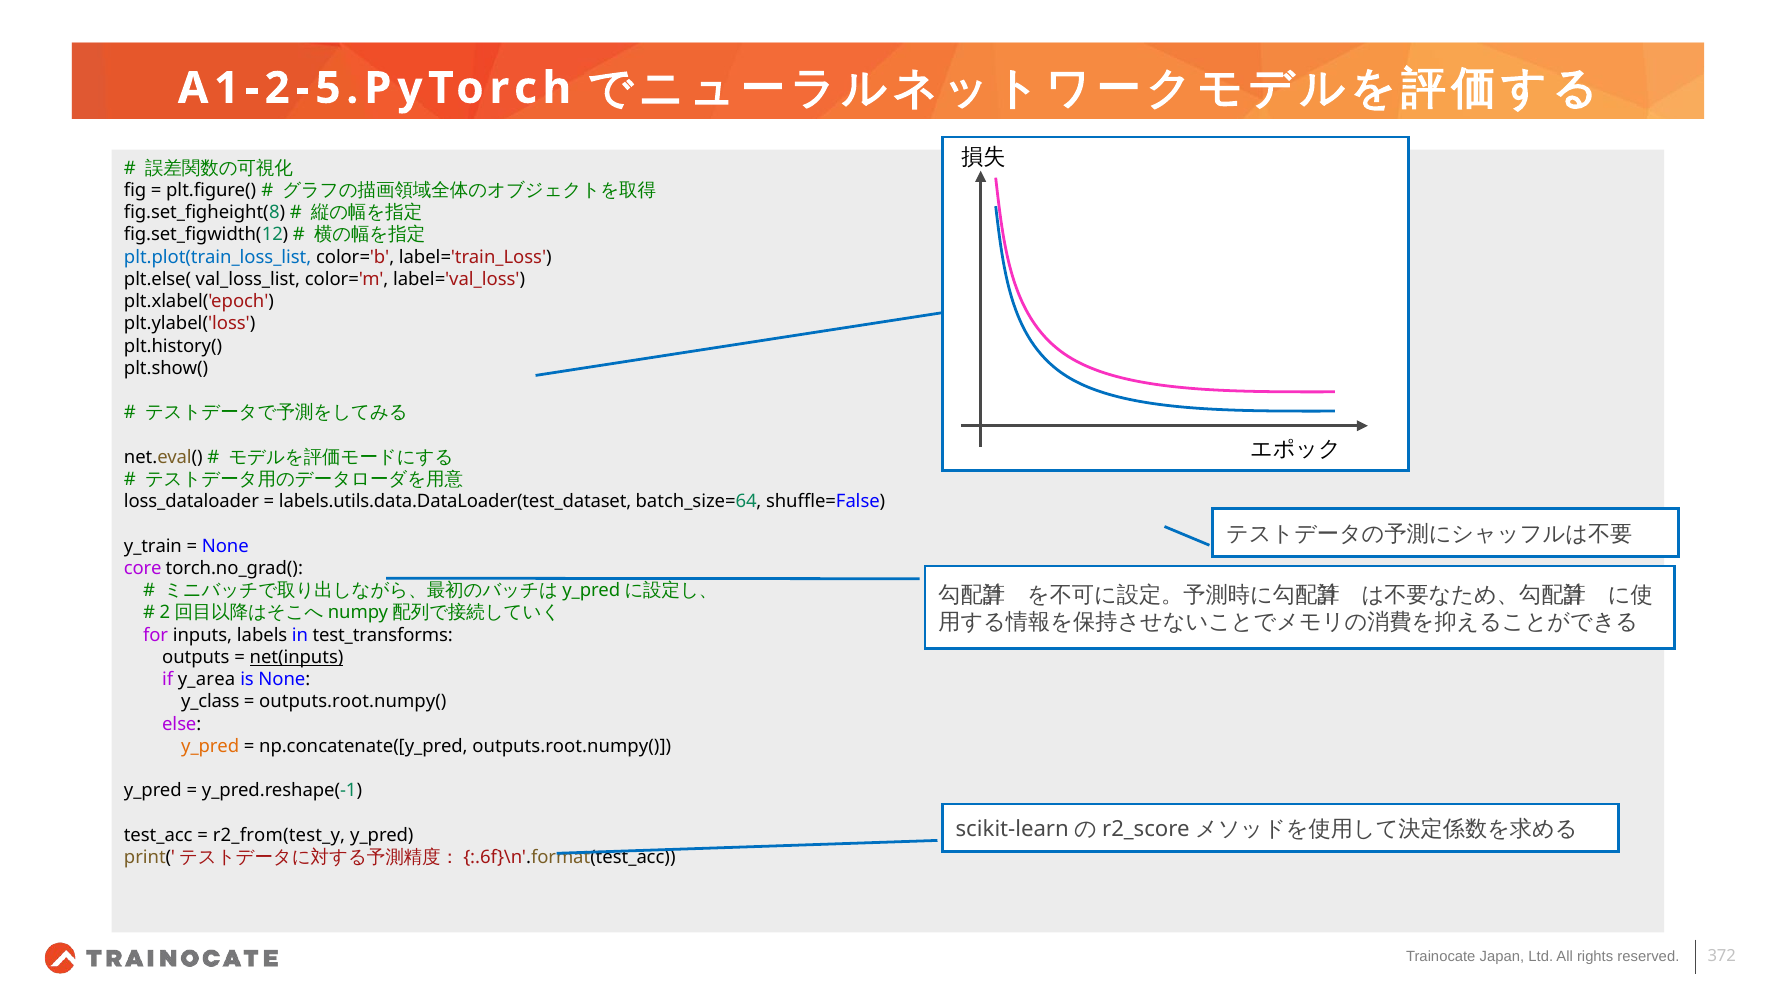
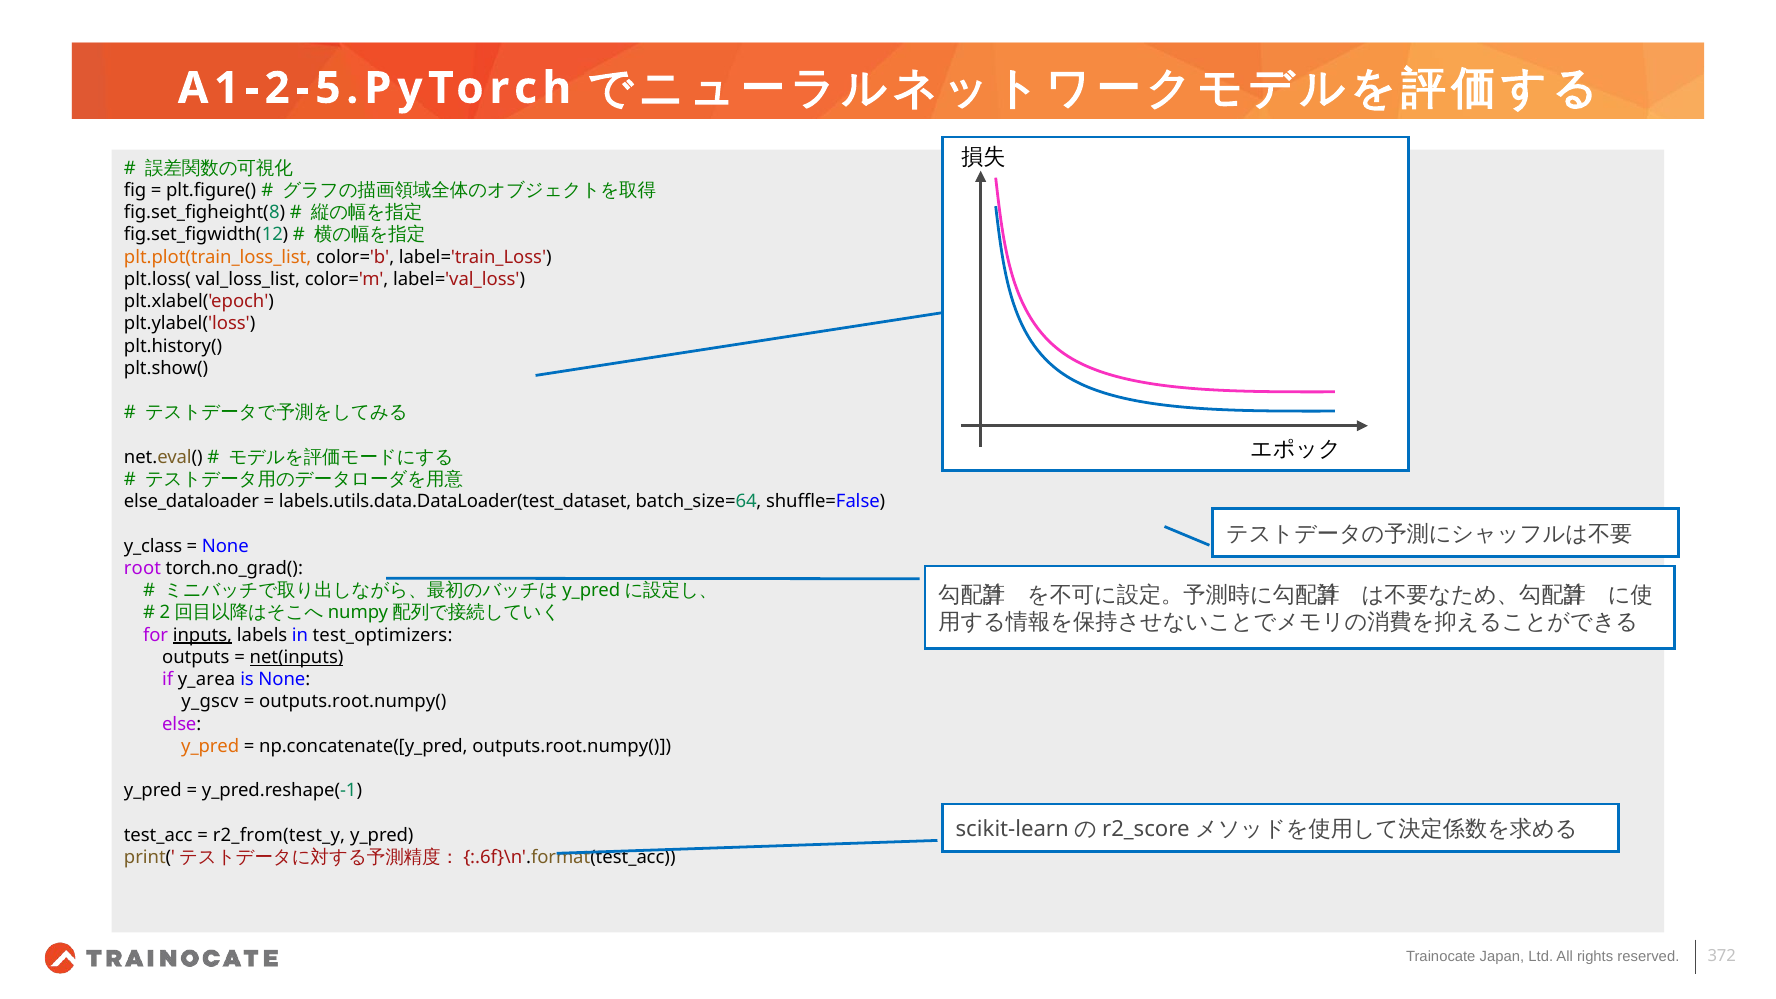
plt.plot(train_loss_list colour: blue -> orange (218, 257)
plt.else(: plt.else( -> plt.loss( (158, 279)
loss_dataloader: loss_dataloader -> else_dataloader (191, 502)
y_train: y_train -> y_class (153, 546)
core: core -> root (143, 568)
inputs underline: none -> present (202, 635)
test_transforms: test_transforms -> test_optimizers (383, 635)
y_class: y_class -> y_gscv (210, 702)
